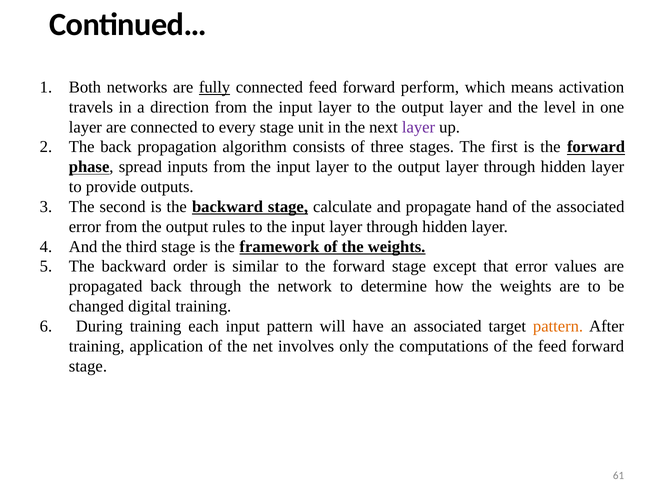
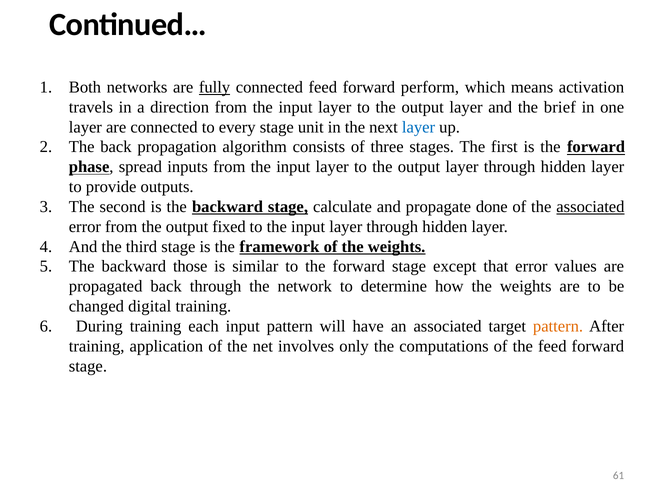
level: level -> brief (560, 107)
layer colour: purple -> blue (419, 127)
hand: hand -> done (492, 207)
associated underline: none -> present (590, 207)
rules: rules -> fixed (229, 227)
order: order -> those (190, 267)
